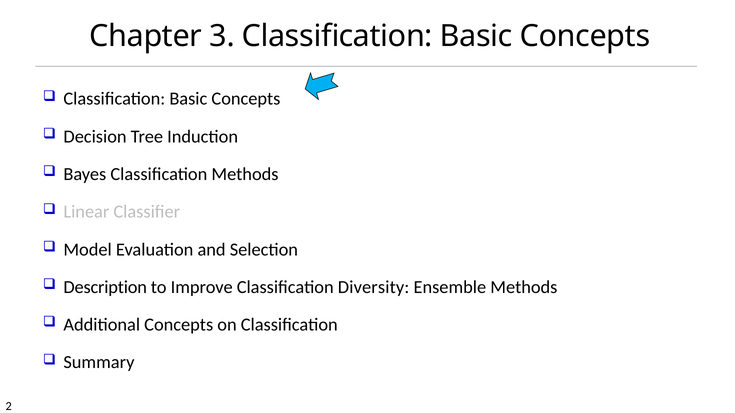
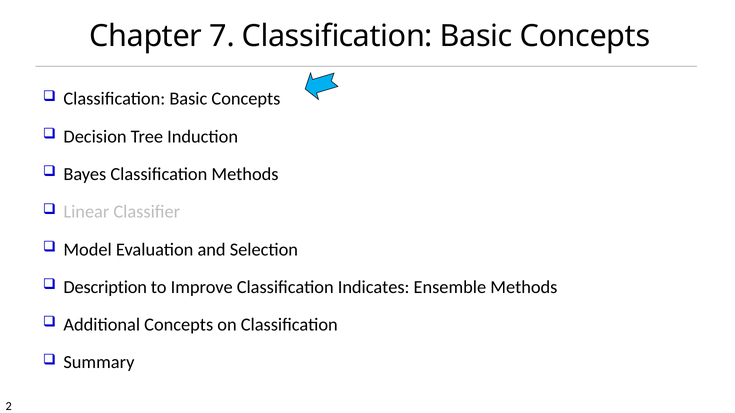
3: 3 -> 7 (222, 36)
Diversity: Diversity -> Indicates (374, 287)
